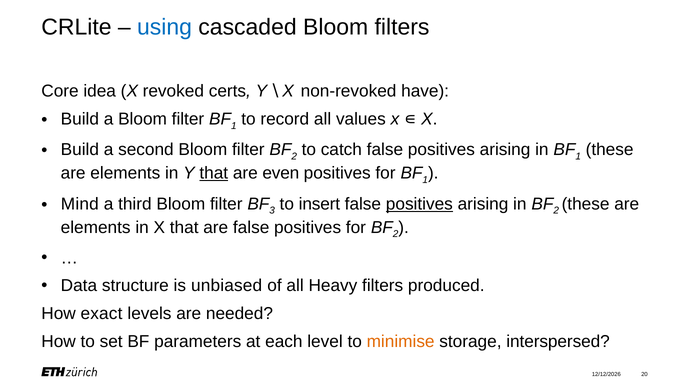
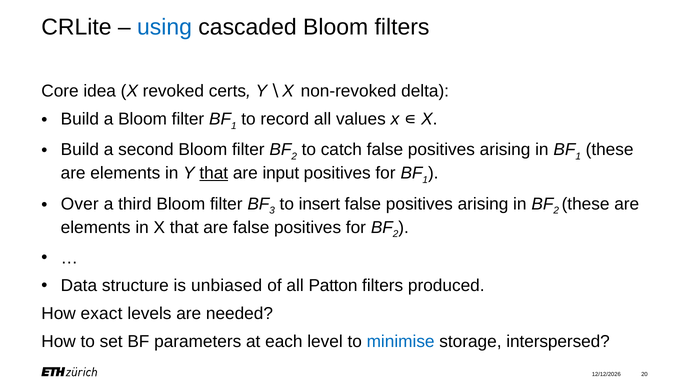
have: have -> delta (425, 91)
even: even -> input (281, 173)
Mind: Mind -> Over (80, 204)
positives underline: present -> none (419, 204)
Heavy: Heavy -> Patton (333, 286)
minimise colour: orange -> blue (401, 342)
